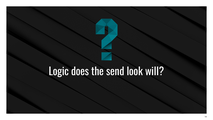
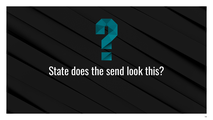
Logic: Logic -> State (59, 72)
will: will -> this (155, 72)
